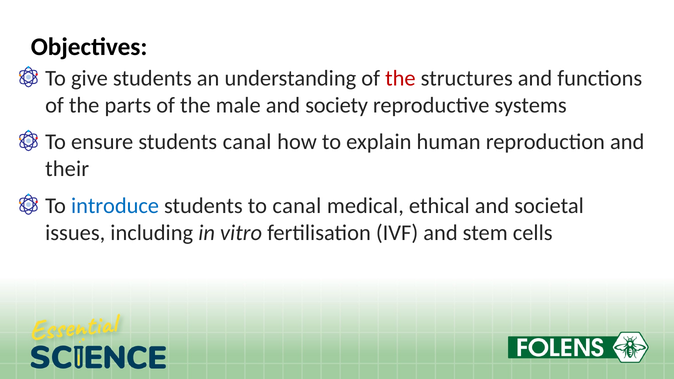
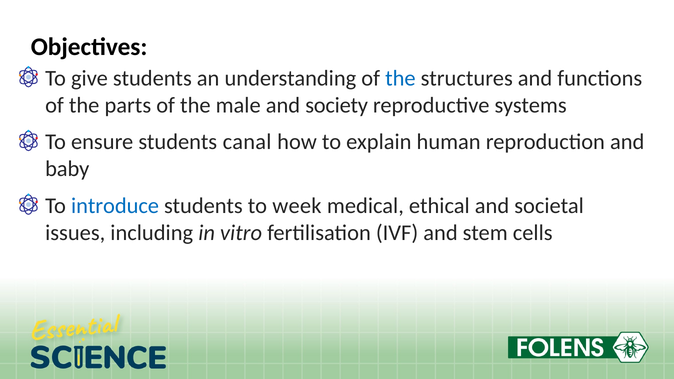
the colour: red -> blue (400, 78)
their: their -> baby (67, 169)
to canal: canal -> week (297, 206)
